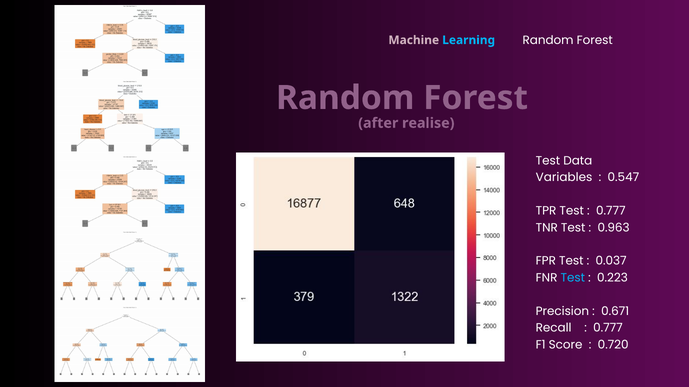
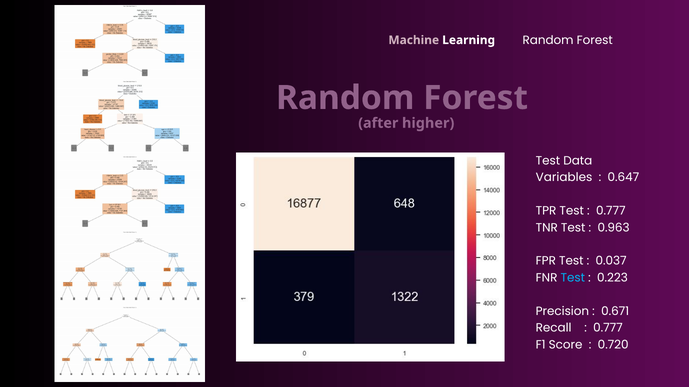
Learning colour: light blue -> white (469, 40)
realise: realise -> higher (428, 123)
0.547: 0.547 -> 0.647 (623, 178)
